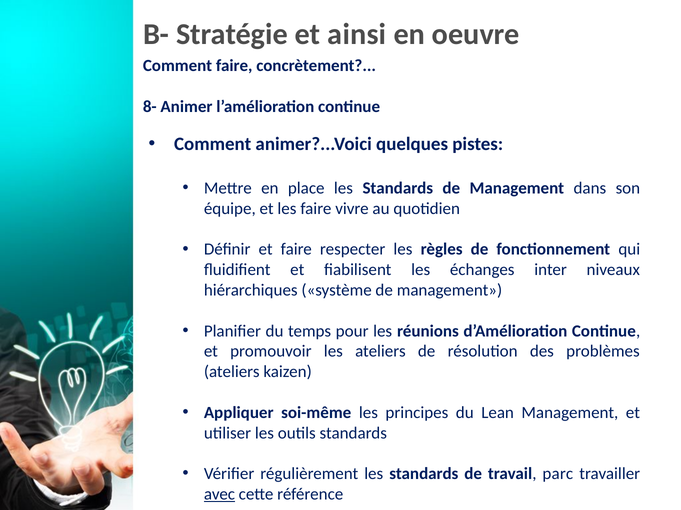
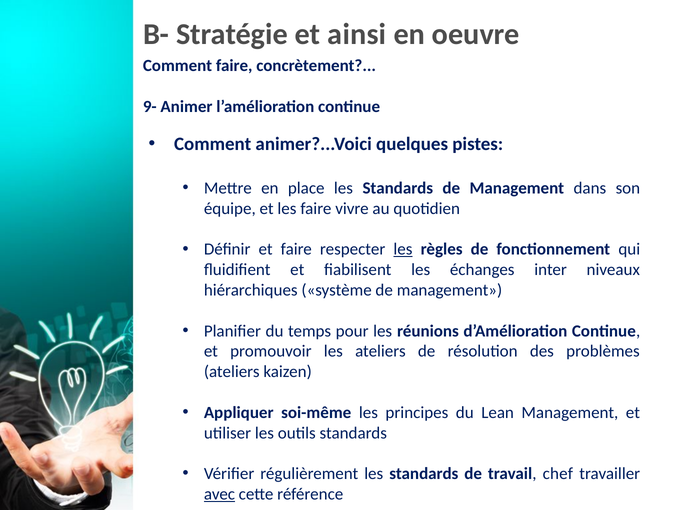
8-: 8- -> 9- (150, 107)
les underline: none -> present (403, 250)
parc: parc -> chef (558, 474)
